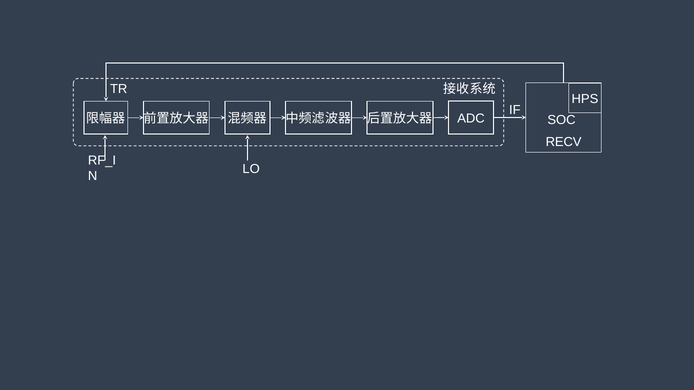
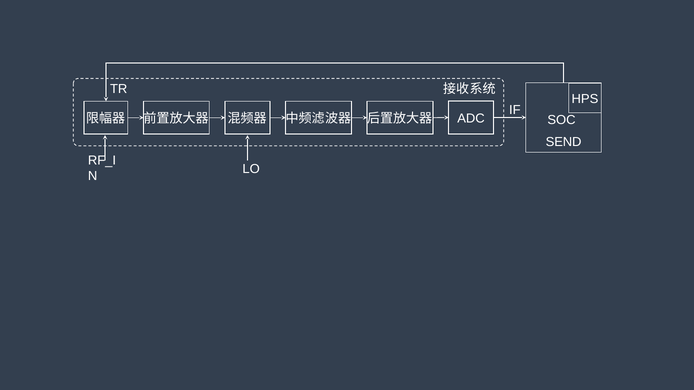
RECV: RECV -> SEND (564, 142)
